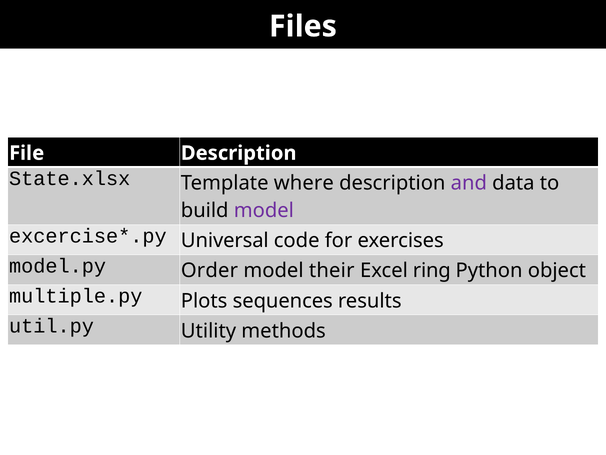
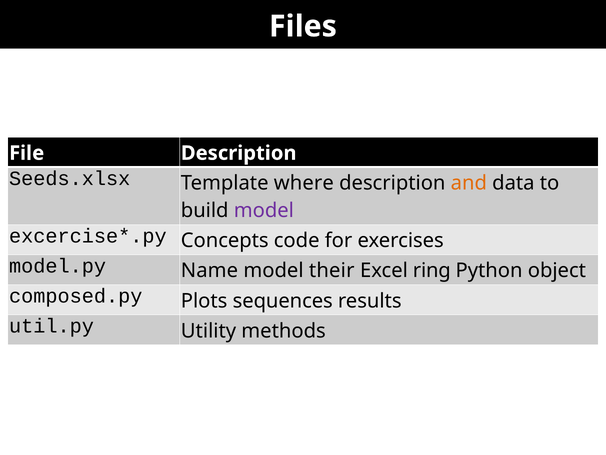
State.xlsx: State.xlsx -> Seeds.xlsx (70, 178)
and colour: purple -> orange (469, 183)
Universal: Universal -> Concepts (225, 241)
Order: Order -> Name (209, 271)
multiple.py: multiple.py -> composed.py (76, 296)
